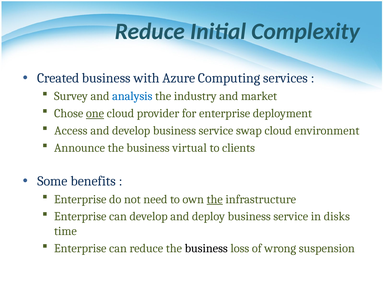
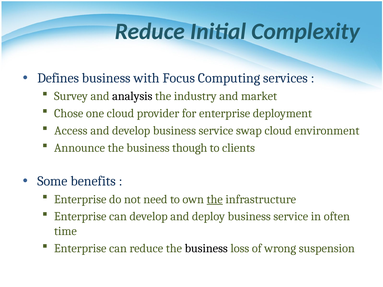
Created: Created -> Defines (58, 78)
Azure: Azure -> Focus (179, 78)
analysis colour: blue -> black (132, 96)
one underline: present -> none (95, 113)
virtual: virtual -> though (190, 148)
disks: disks -> often (337, 217)
